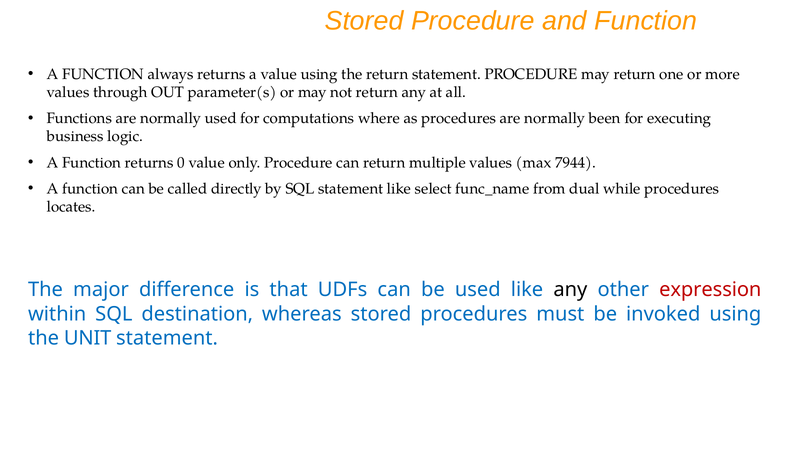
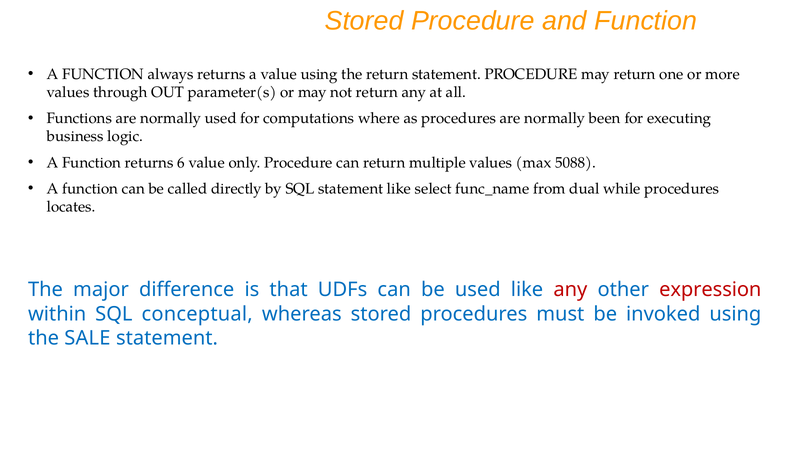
0: 0 -> 6 (181, 163)
7944: 7944 -> 5088 (576, 163)
any colour: black -> red (570, 290)
destination: destination -> conceptual (197, 314)
UNIT: UNIT -> SALE (87, 338)
